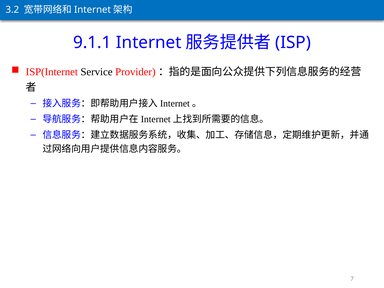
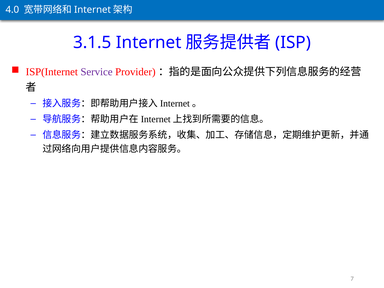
3.2: 3.2 -> 4.0 (12, 10)
9.1.1: 9.1.1 -> 3.1.5 (92, 42)
Service colour: black -> purple (97, 72)
